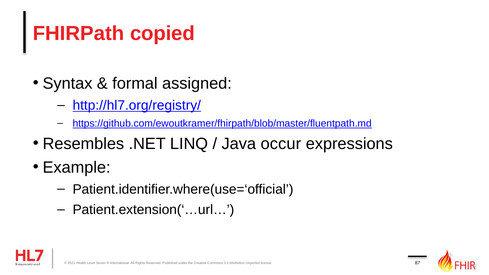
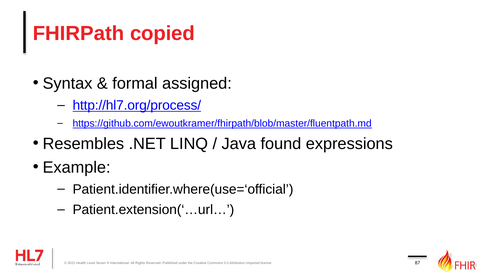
http://hl7.org/registry/: http://hl7.org/registry/ -> http://hl7.org/process/ (137, 105)
occur: occur -> found (281, 144)
